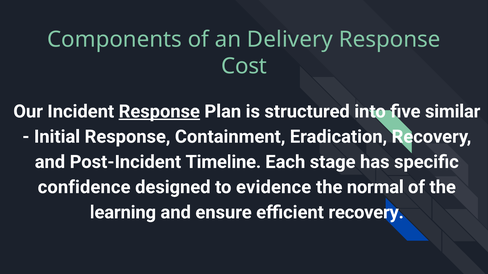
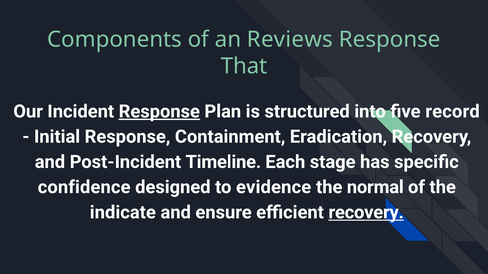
Delivery: Delivery -> Reviews (290, 39)
Cost: Cost -> That (244, 66)
similar: similar -> record (453, 112)
learning: learning -> indicate (123, 213)
recovery underline: none -> present (366, 213)
